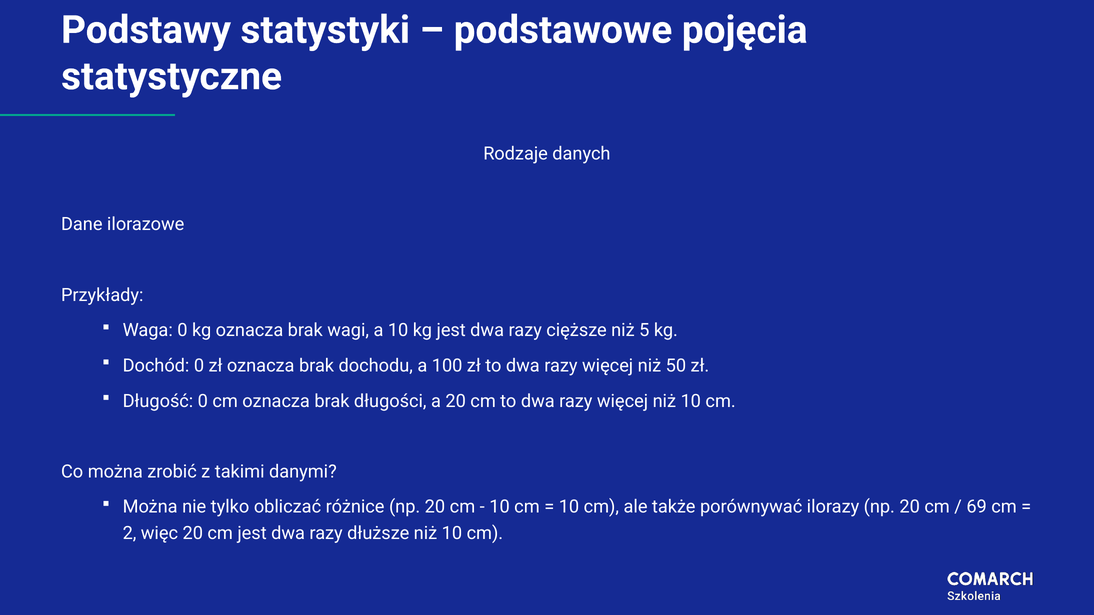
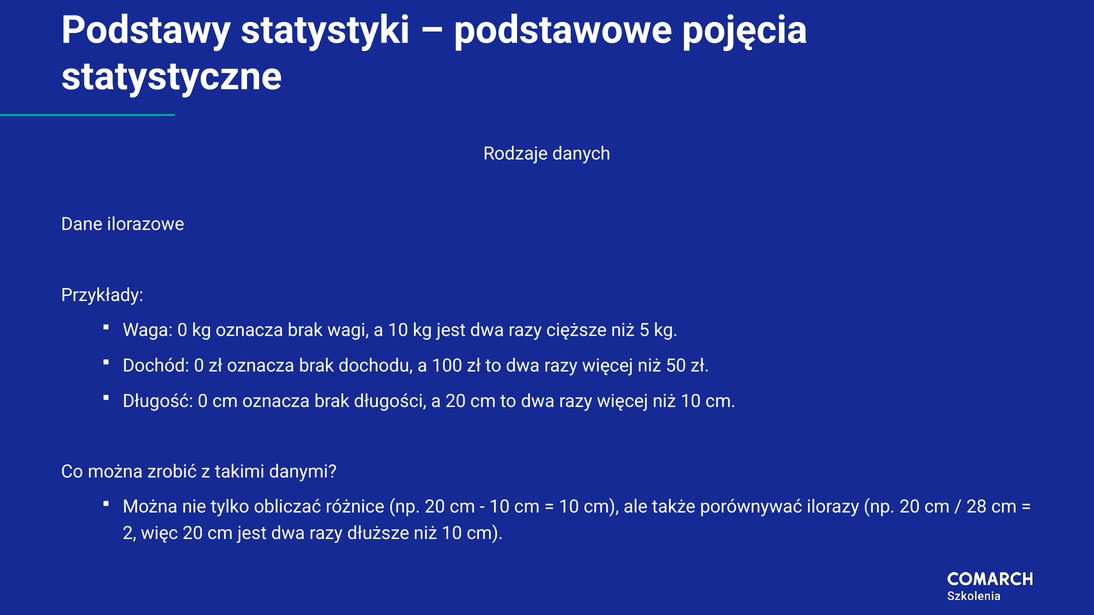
69: 69 -> 28 (977, 507)
